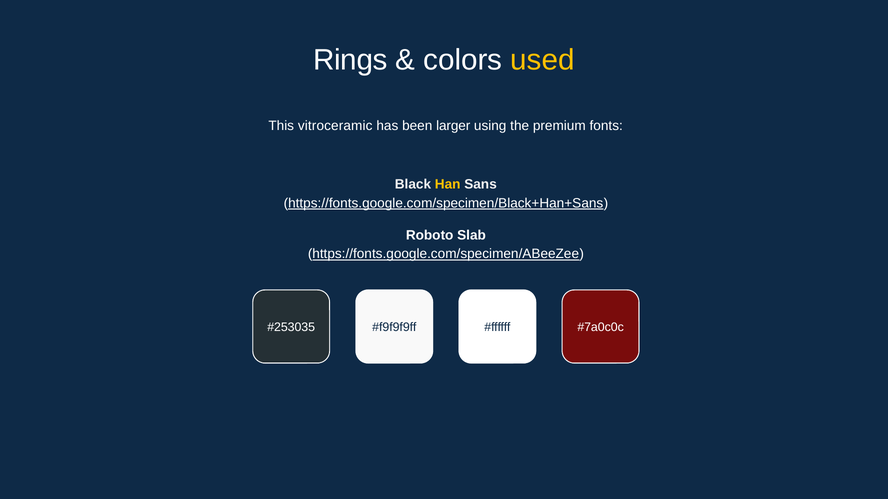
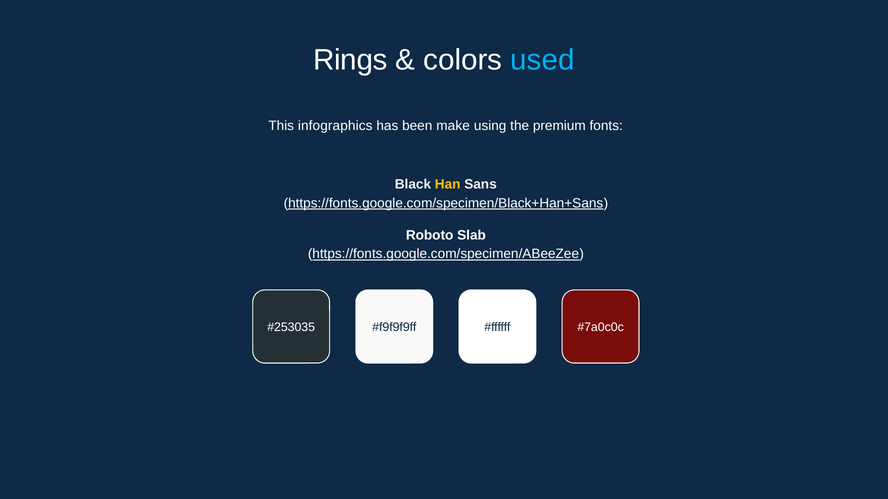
used colour: yellow -> light blue (543, 60)
vitroceramic: vitroceramic -> infographics (335, 126)
larger: larger -> make (453, 126)
